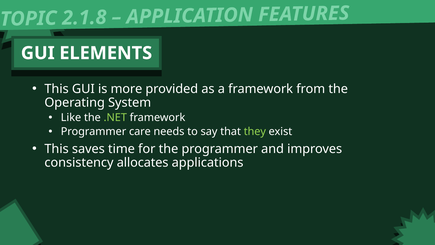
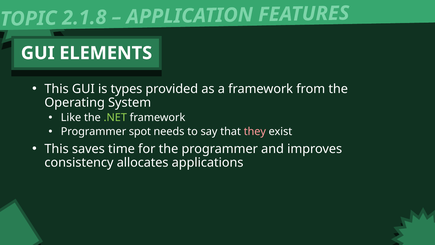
more: more -> types (126, 89)
care: care -> spot (140, 131)
they colour: light green -> pink (255, 131)
